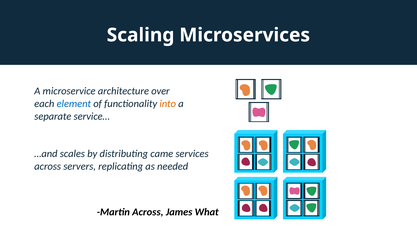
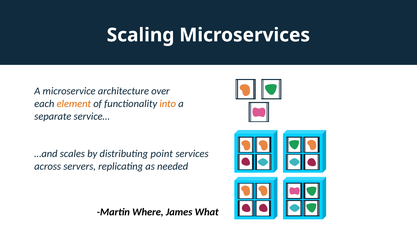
element colour: blue -> orange (74, 103)
came: came -> point (162, 154)
Martin Across: Across -> Where (148, 212)
